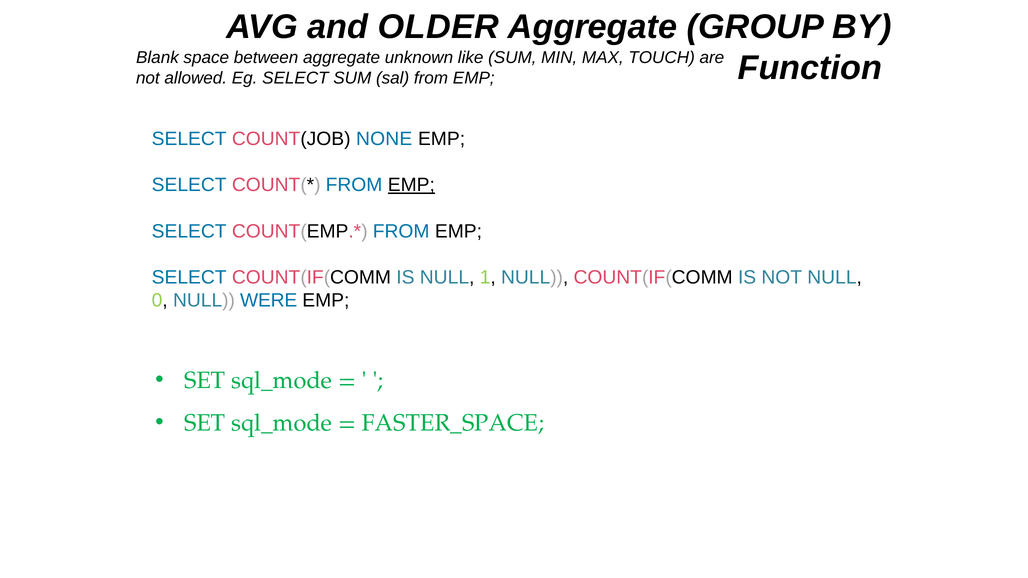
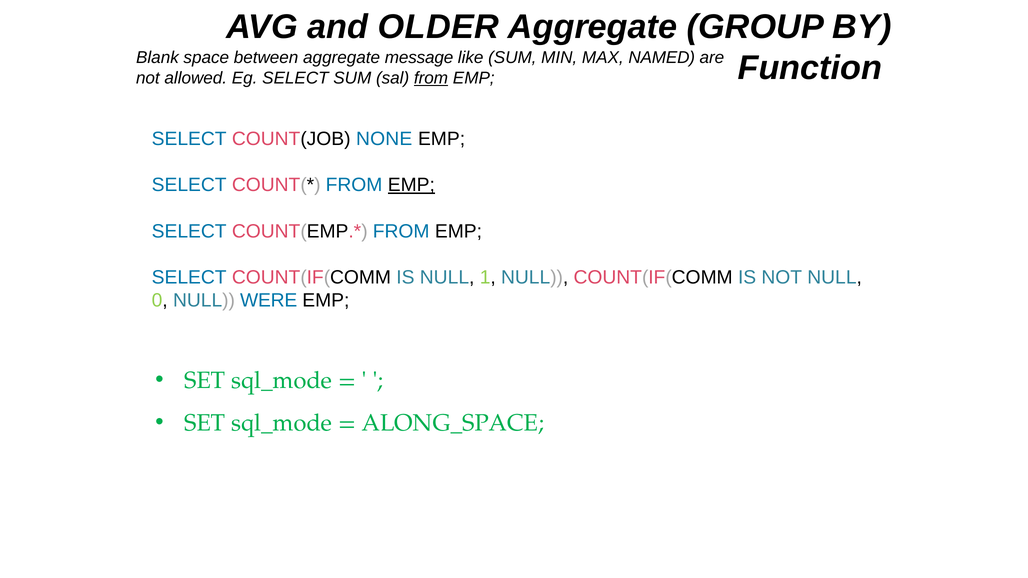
unknown: unknown -> message (419, 57)
TOUCH: TOUCH -> NAMED (662, 57)
from underline: none -> present (431, 78)
FASTER_SPACE: FASTER_SPACE -> ALONG_SPACE (453, 423)
